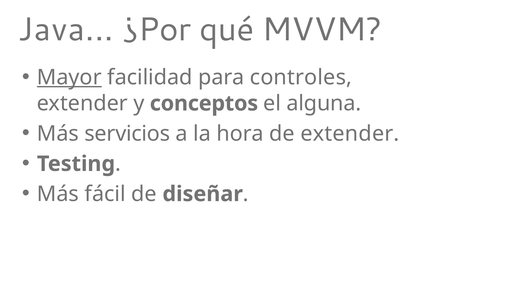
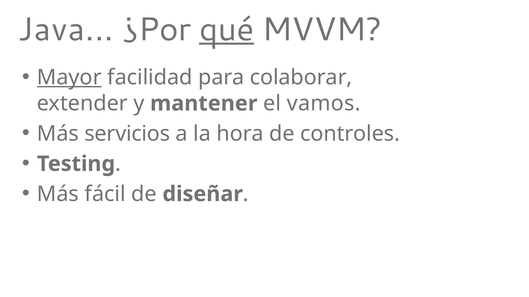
qué underline: none -> present (227, 30)
controles: controles -> colaborar (301, 78)
conceptos: conceptos -> mantener (204, 104)
alguna: alguna -> vamos (324, 104)
de extender: extender -> controles (350, 134)
